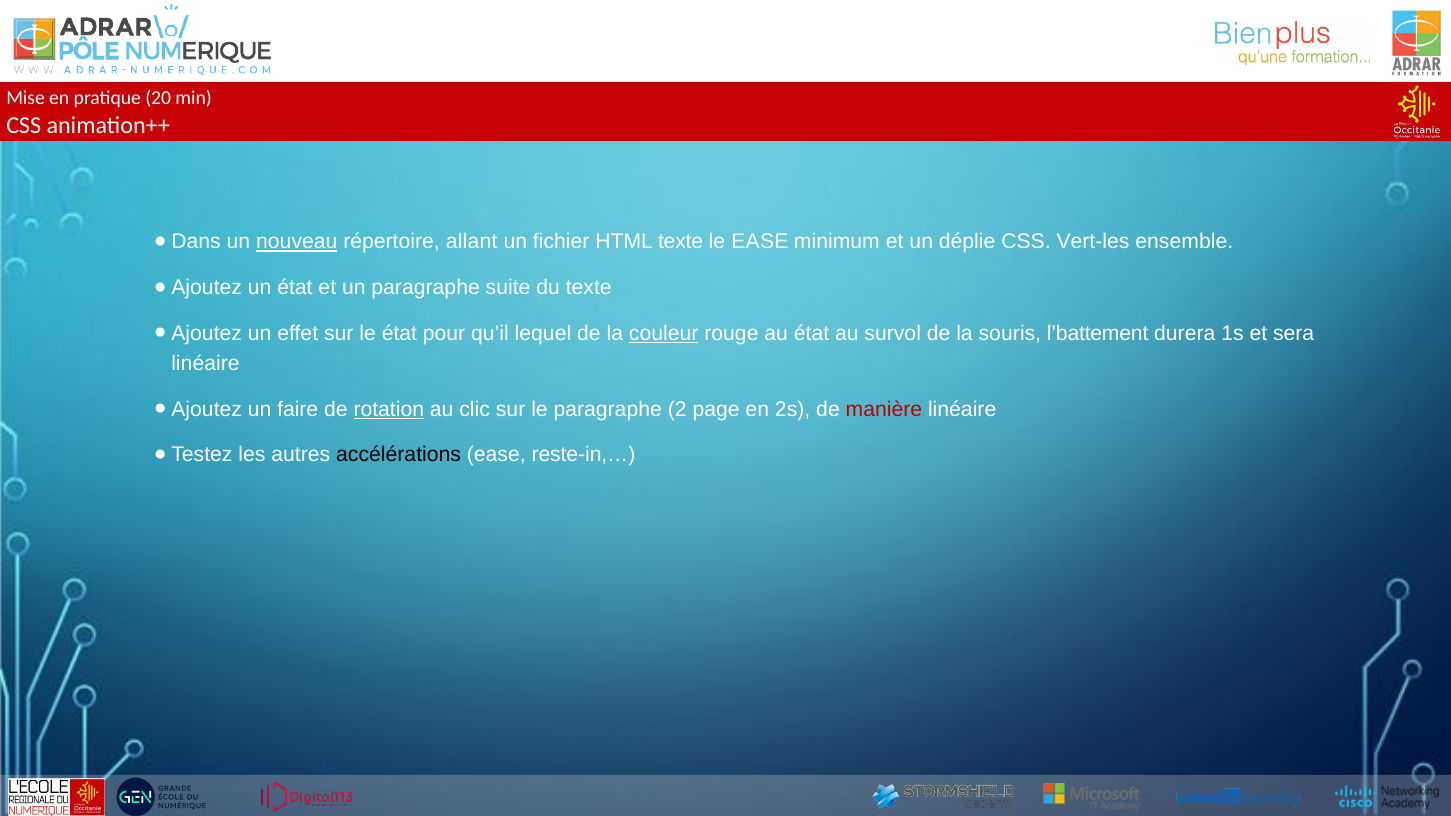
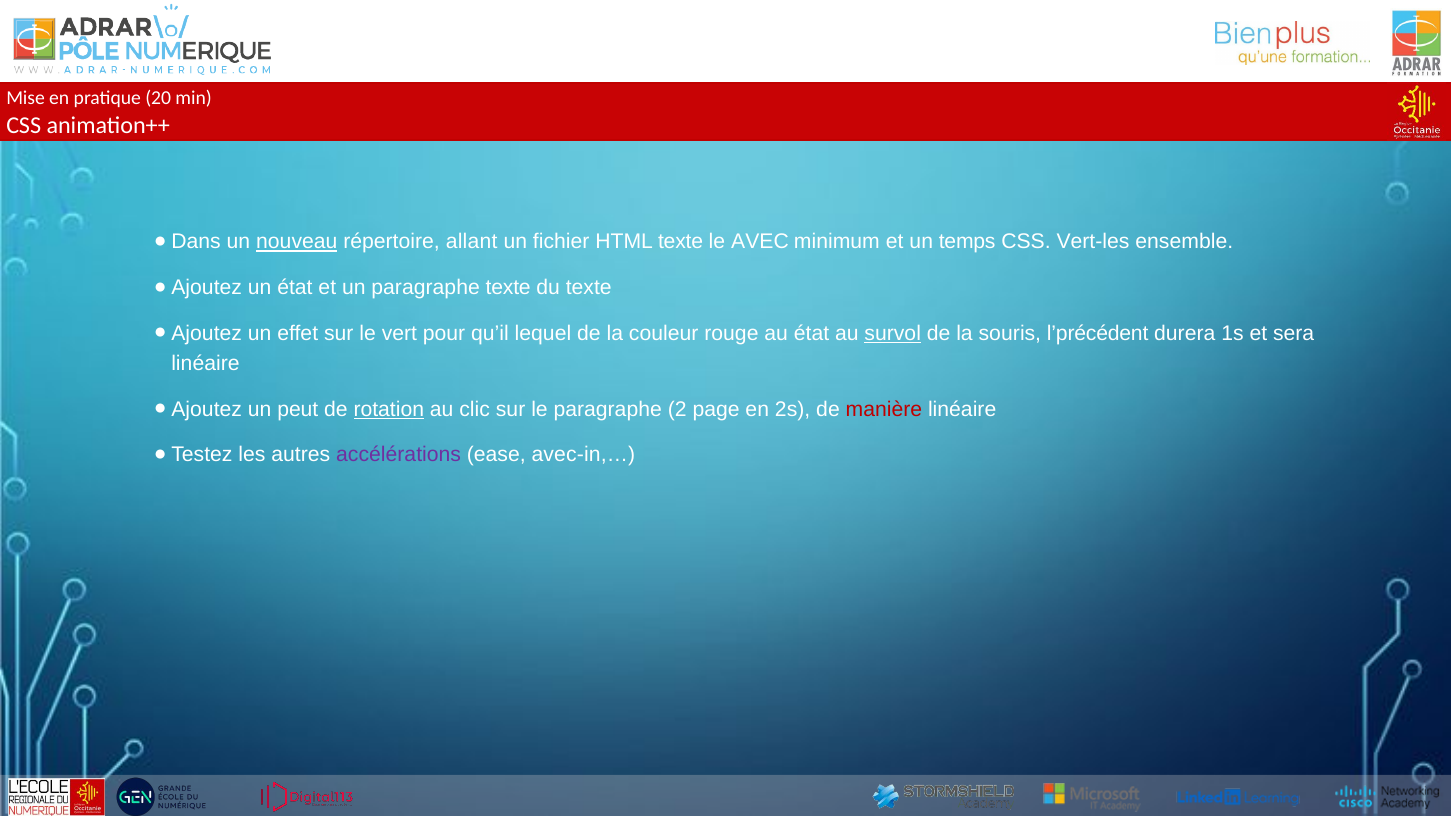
le EASE: EASE -> AVEC (760, 242)
déplie: déplie -> temps (967, 242)
paragraphe suite: suite -> texte (508, 288)
le état: état -> vert (399, 333)
couleur underline: present -> none (664, 333)
survol underline: none -> present (893, 333)
l’battement: l’battement -> l’précédent (1098, 333)
faire: faire -> peut (298, 409)
accélérations colour: black -> purple (399, 455)
reste-in,…: reste-in,… -> avec-in,… (583, 455)
